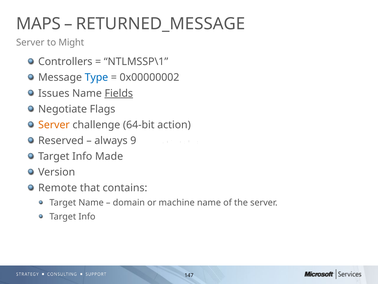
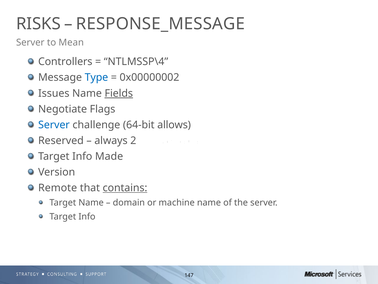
MAPS: MAPS -> RISKS (38, 24)
RETURNED_MESSAGE: RETURNED_MESSAGE -> RESPONSE_MESSAGE (160, 24)
Might: Might -> Mean (71, 42)
NTLMSSP\1: NTLMSSP\1 -> NTLMSSP\4 (136, 62)
Server colour: orange -> blue (54, 125)
action: action -> allows (174, 125)
9: 9 -> 2 (133, 140)
contains underline: none -> present (125, 188)
